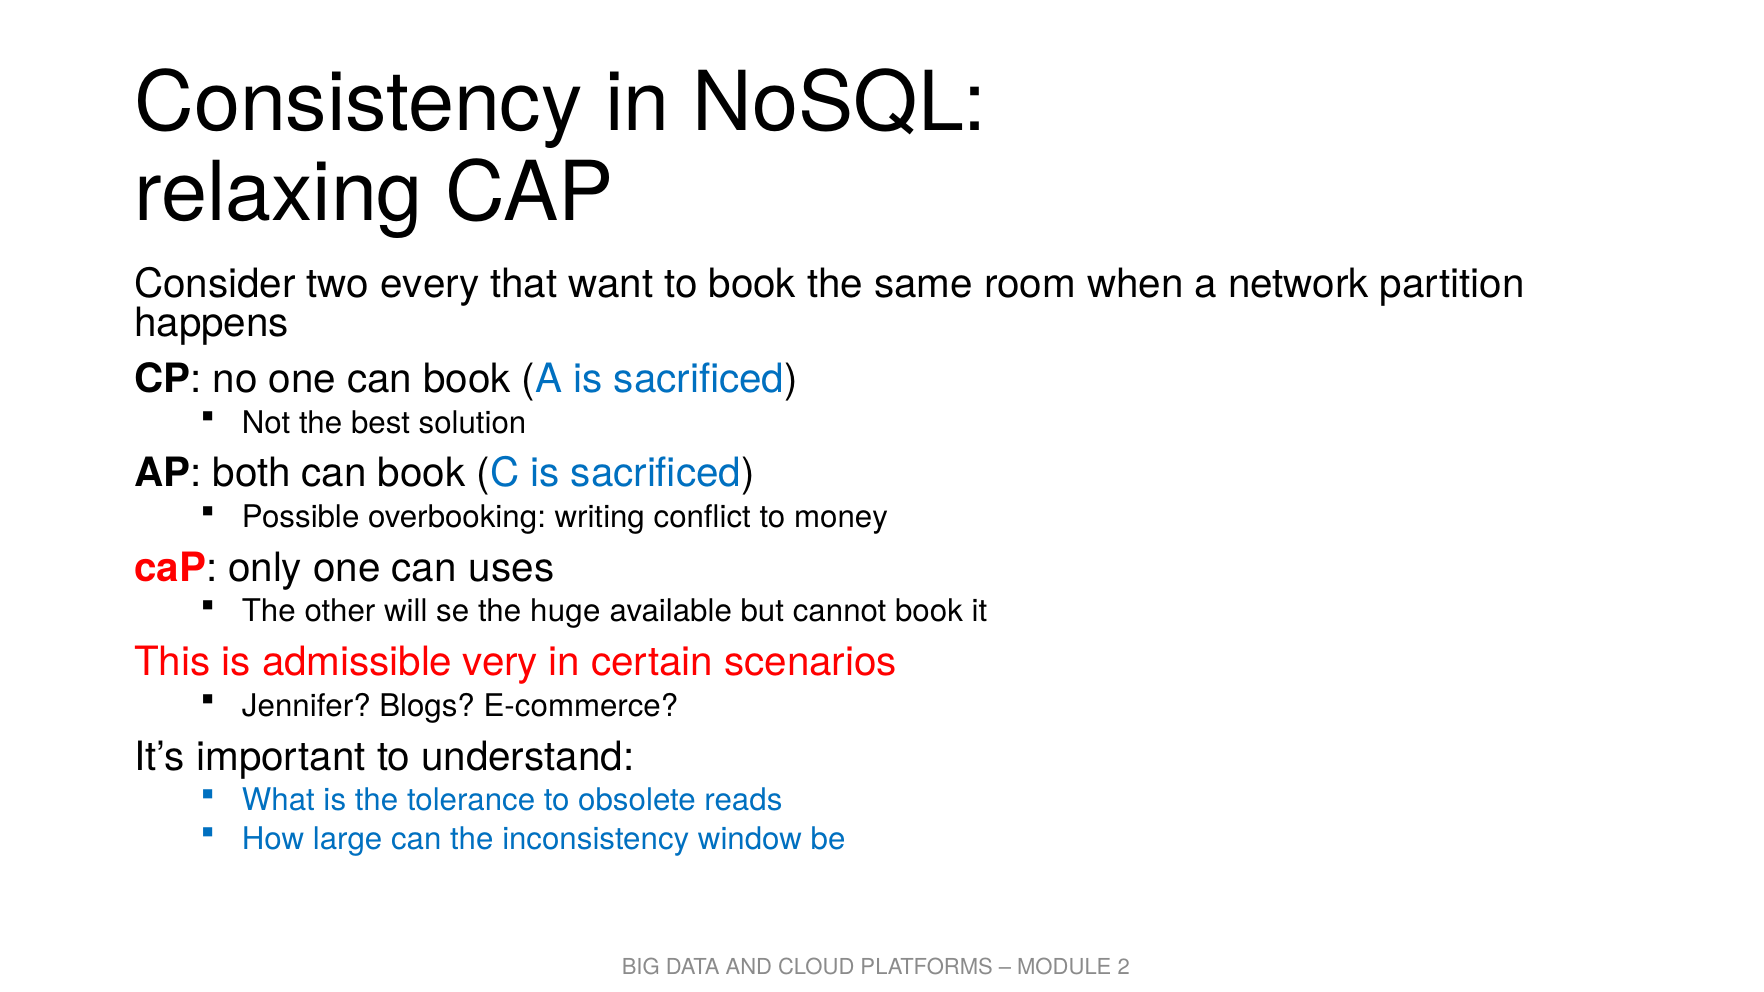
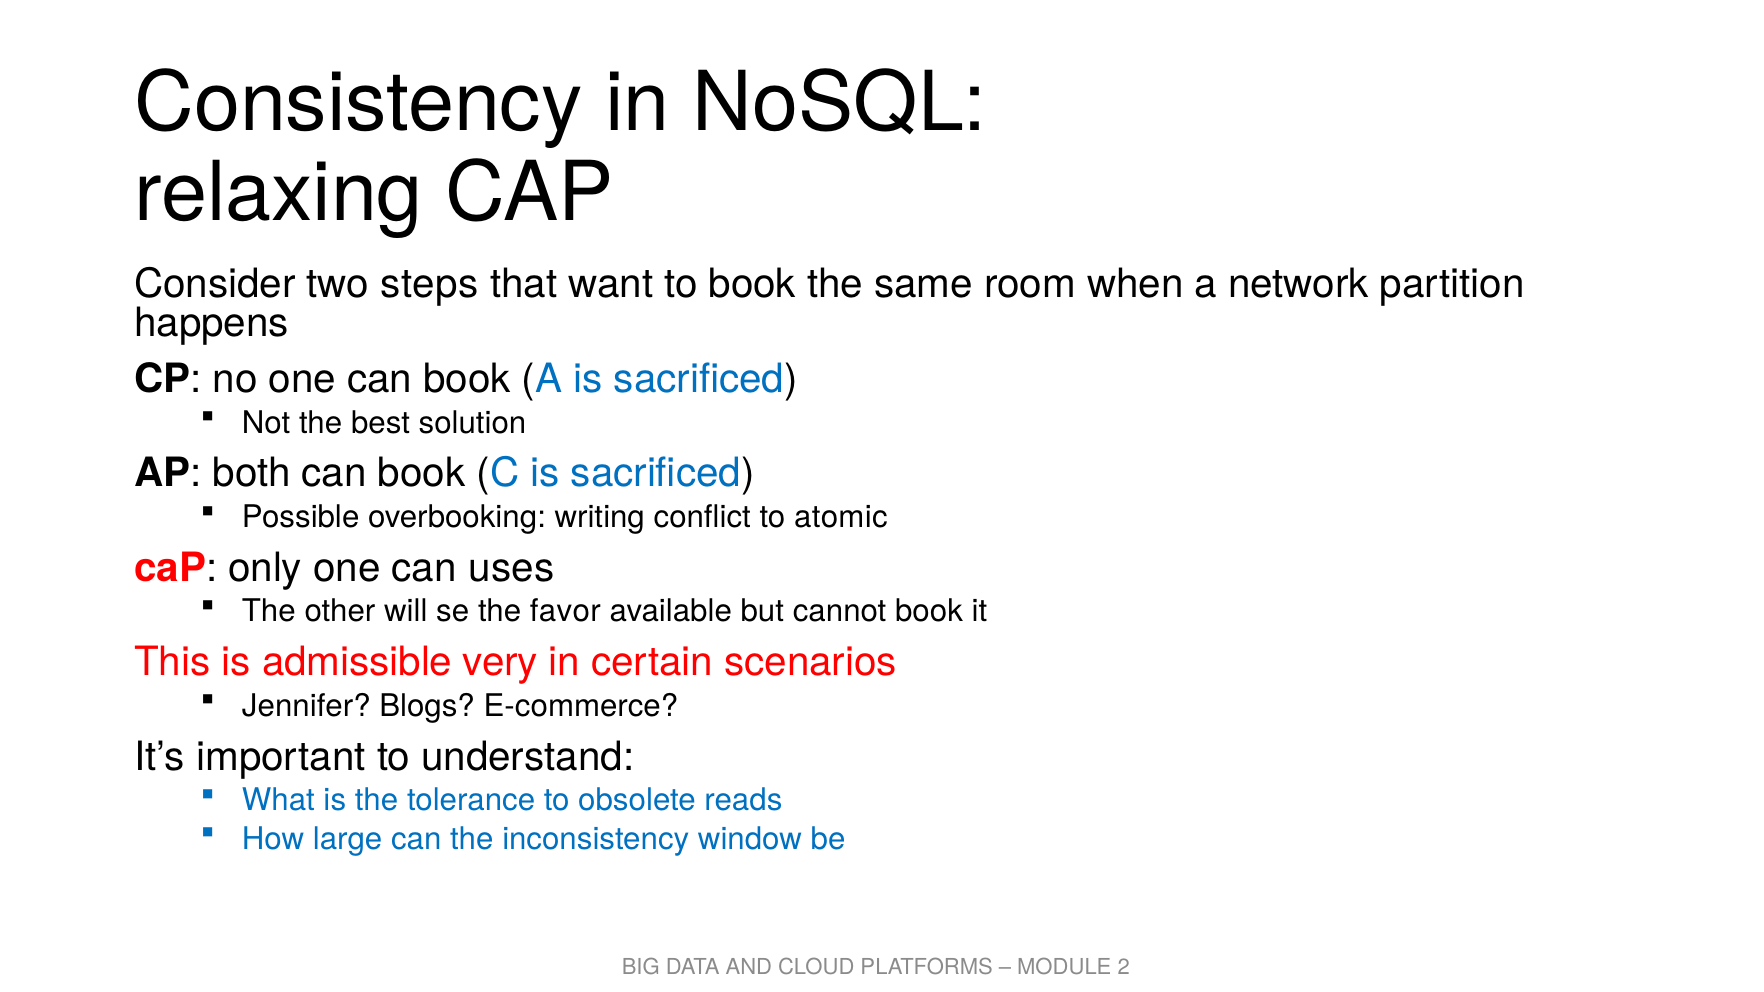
every: every -> steps (430, 284)
money: money -> atomic (841, 517)
huge: huge -> favor (565, 612)
